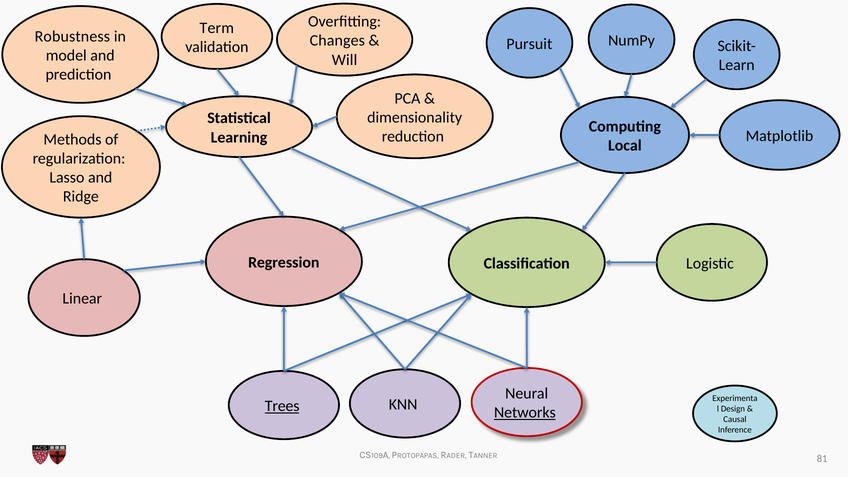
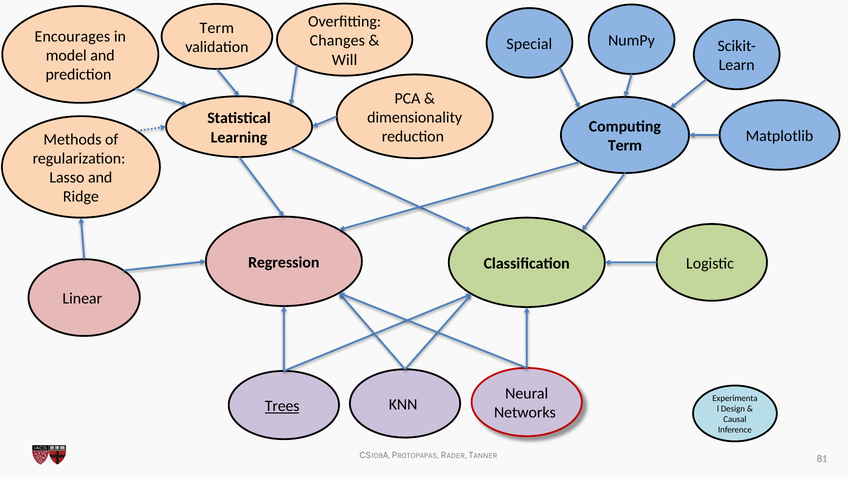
Robustness: Robustness -> Encourages (72, 36)
Pursuit: Pursuit -> Special (529, 44)
Local: Local -> Term (625, 146)
Networks underline: present -> none (525, 413)
